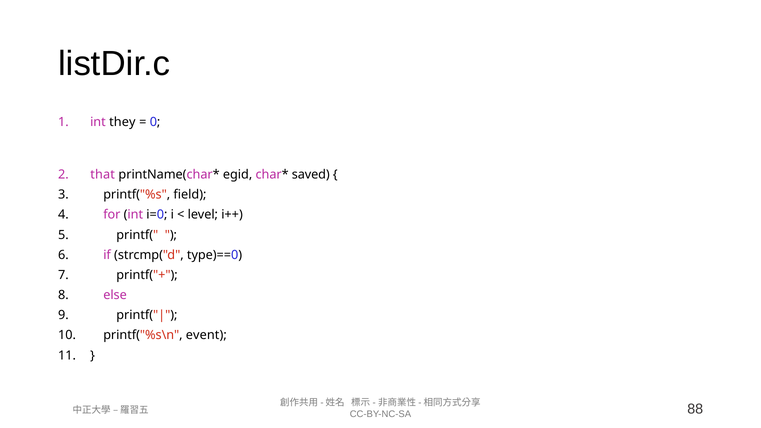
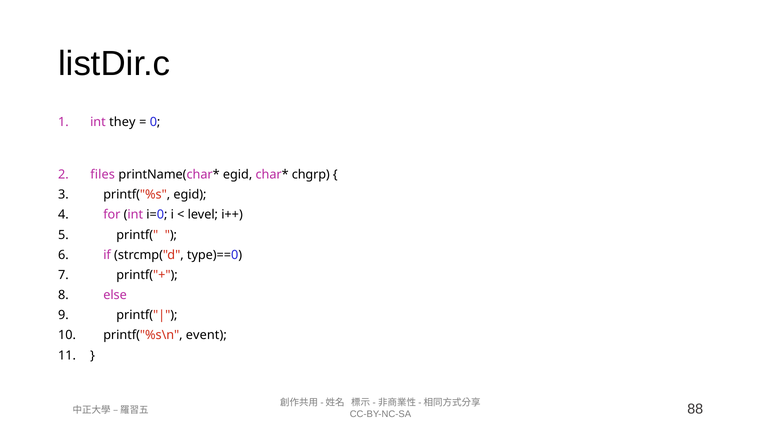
that: that -> files (103, 175)
saved: saved -> chgrp (311, 175)
printf("%s field: field -> egid (190, 195)
